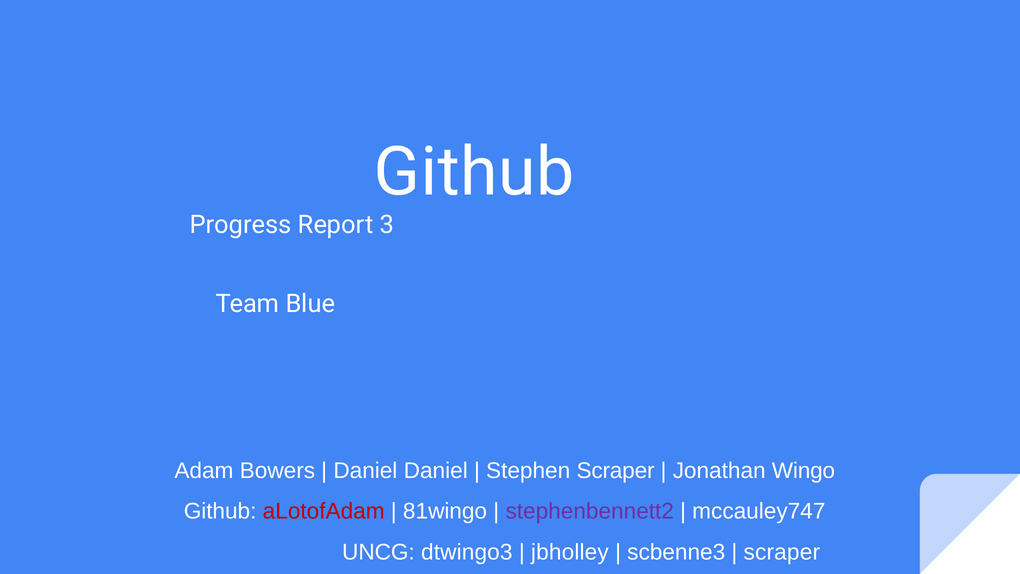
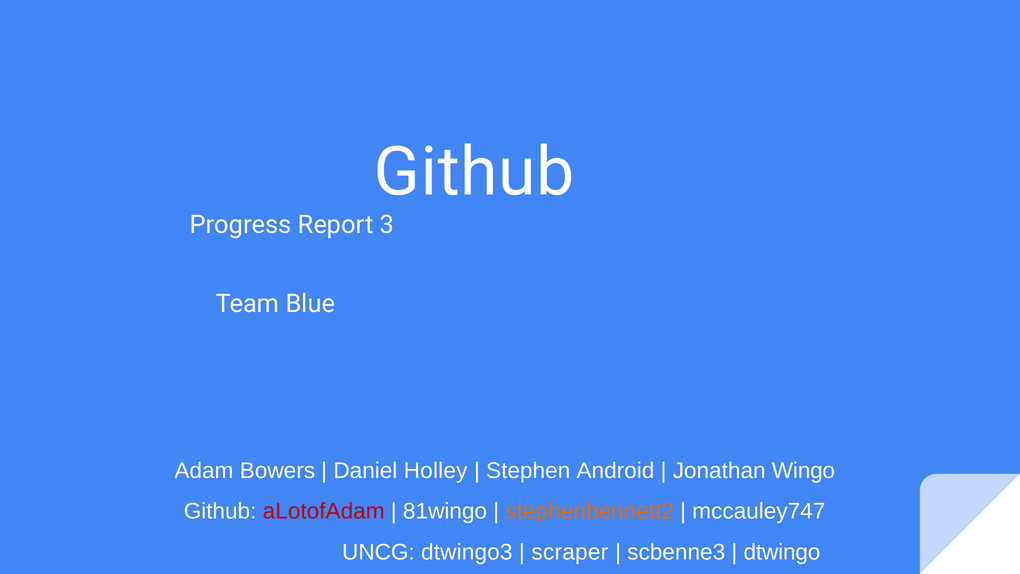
Daniel Daniel: Daniel -> Holley (436, 470)
Stephen Scraper: Scraper -> Android (615, 470)
stephenbennett2 colour: purple -> orange (590, 511)
jbholley: jbholley -> scraper (570, 552)
scraper: scraper -> dtwingo (782, 552)
